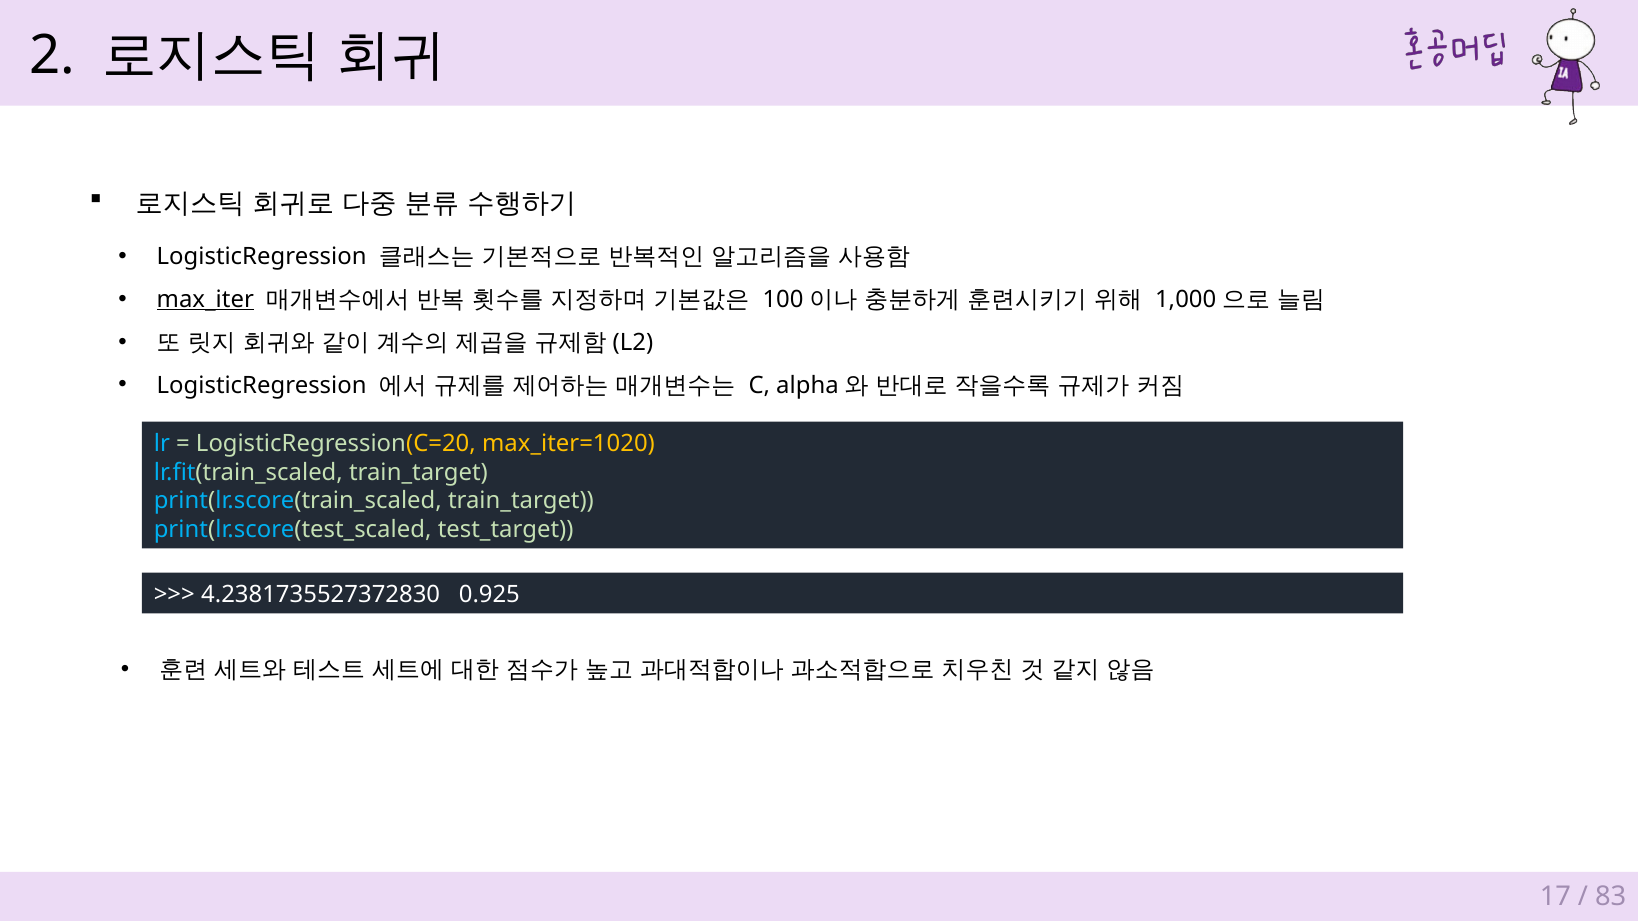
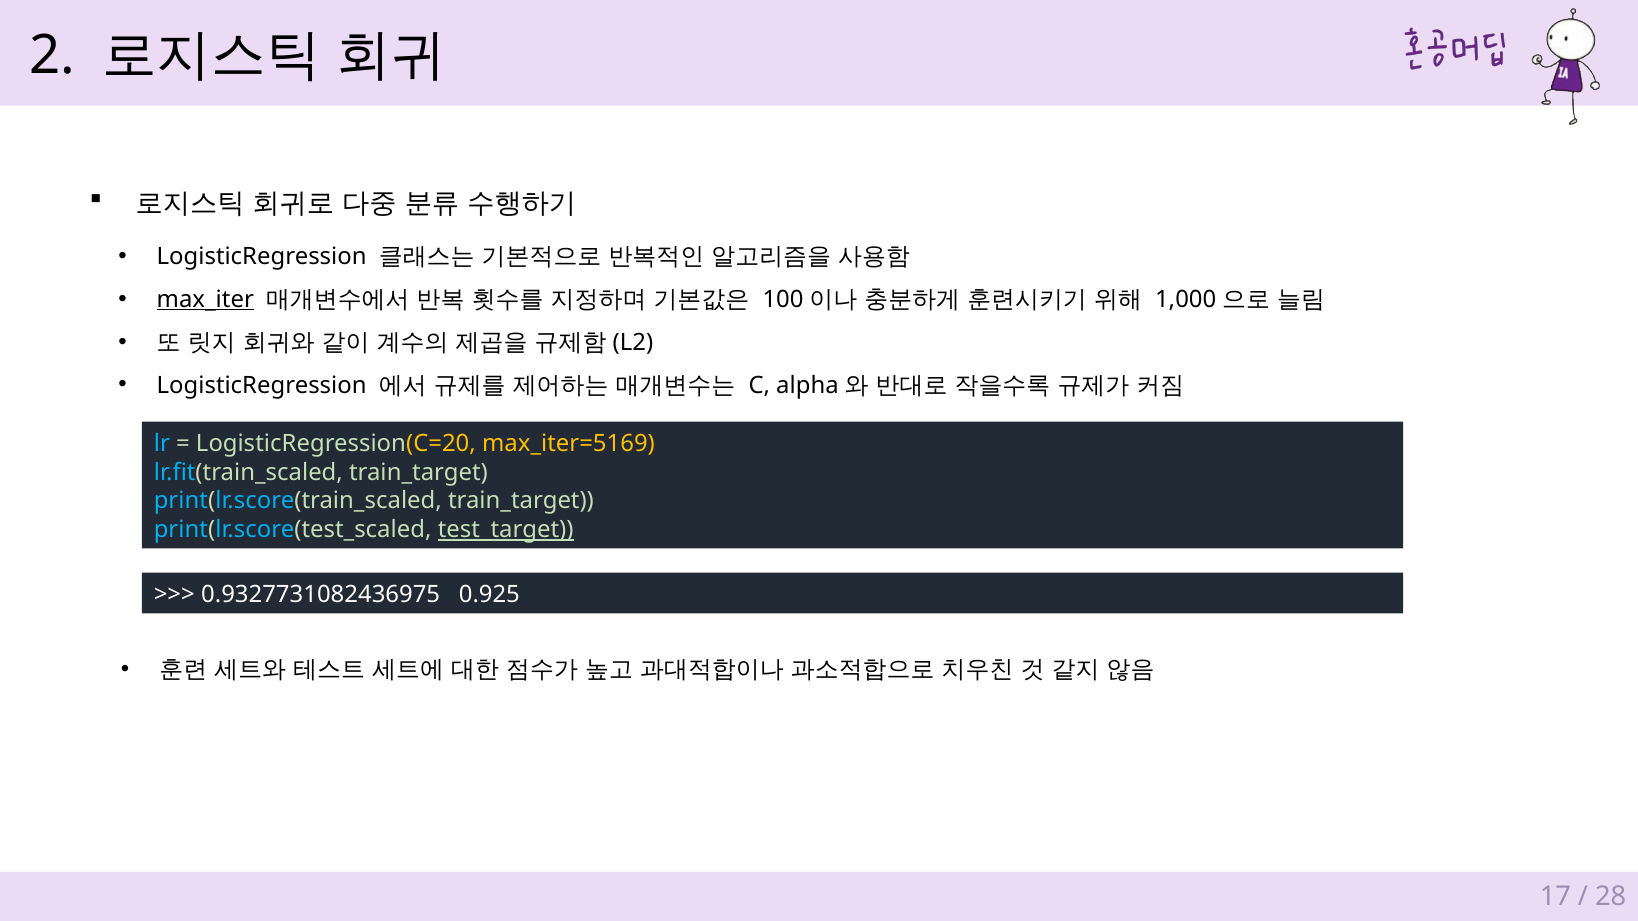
max_iter=1020: max_iter=1020 -> max_iter=5169 (568, 444)
test_target underline: none -> present (506, 530)
4.2381735527372830: 4.2381735527372830 -> 0.9327731082436975 (321, 595)
83: 83 -> 28 (1611, 897)
